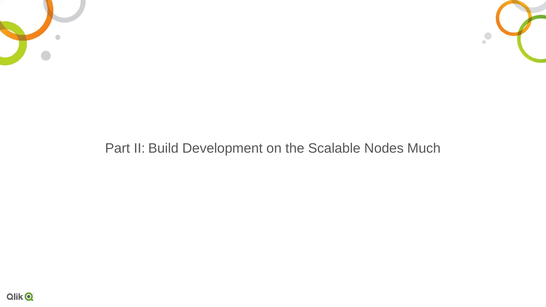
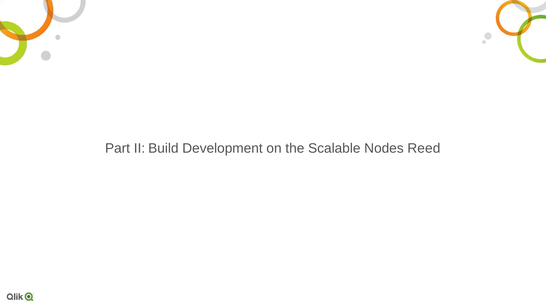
Much: Much -> Reed (424, 148)
